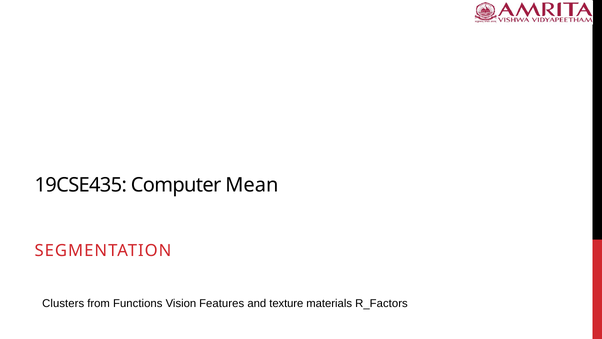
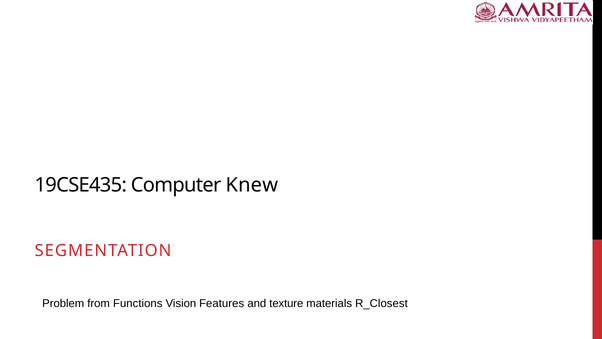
Mean: Mean -> Knew (252, 185)
Clusters: Clusters -> Problem (63, 303)
R_Factors: R_Factors -> R_Closest (381, 303)
